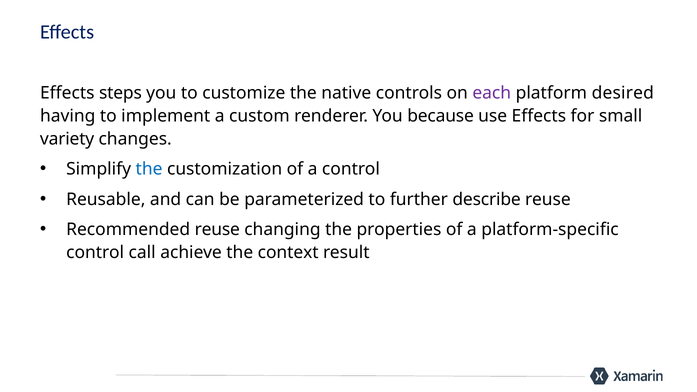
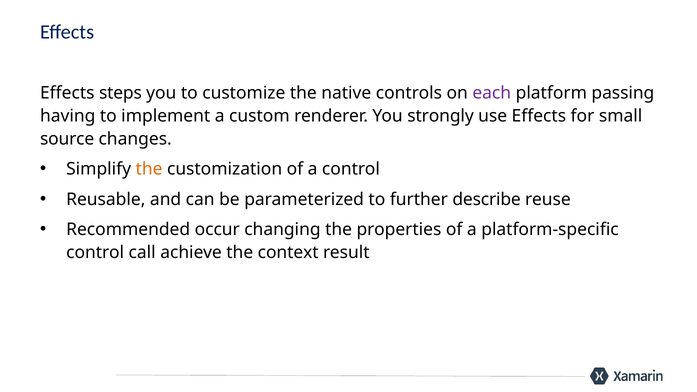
desired: desired -> passing (623, 93)
because: because -> strongly (441, 116)
variety: variety -> source (67, 139)
the colour: blue -> orange (149, 169)
Recommended reuse: reuse -> occur (217, 230)
